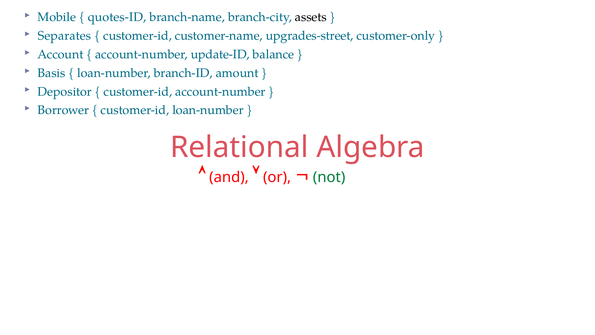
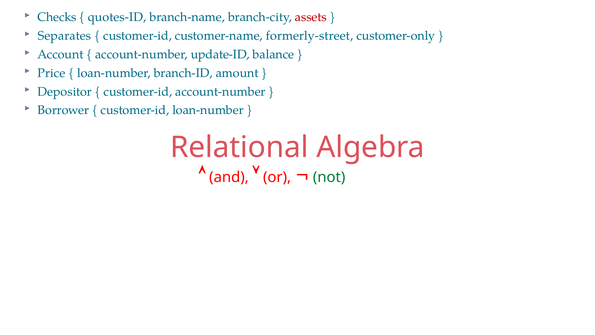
Mobile: Mobile -> Checks (57, 17)
assets colour: black -> red (311, 17)
upgrades-street: upgrades-street -> formerly-street (310, 36)
Basis: Basis -> Price (51, 73)
